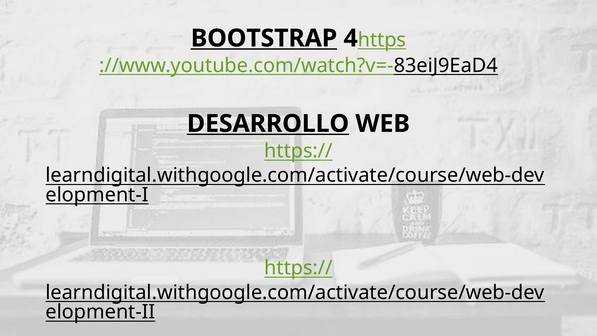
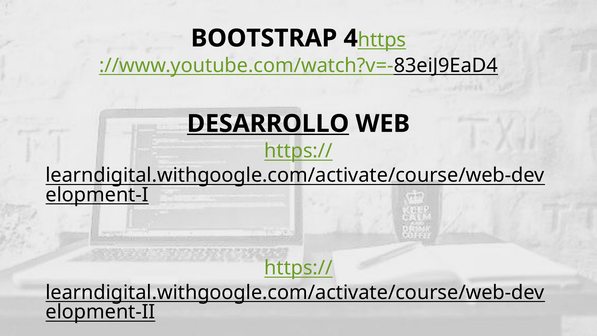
BOOTSTRAP underline: present -> none (264, 38)
